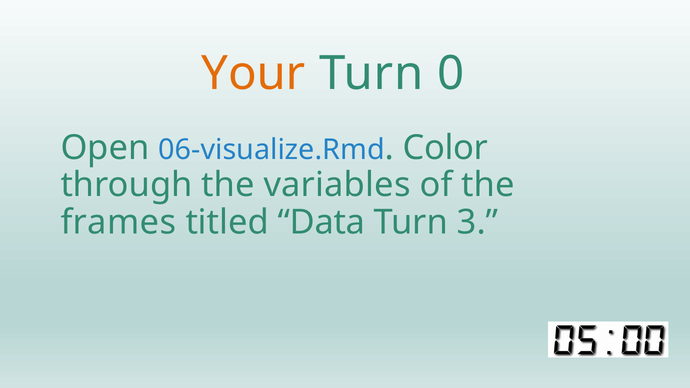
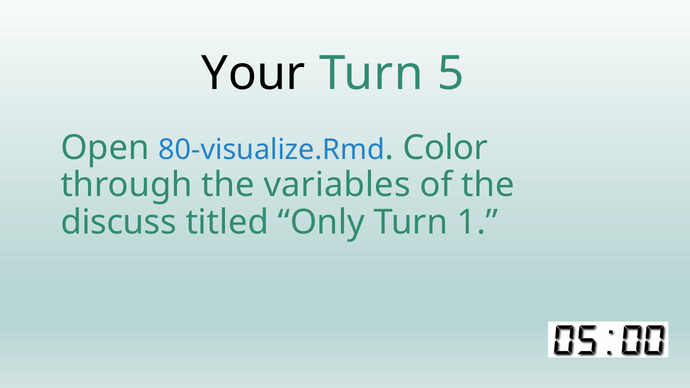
Your colour: orange -> black (253, 74)
0: 0 -> 5 (451, 74)
06-visualize.Rmd: 06-visualize.Rmd -> 80-visualize.Rmd (272, 150)
frames: frames -> discuss (119, 222)
Data: Data -> Only (321, 222)
3: 3 -> 1 (478, 222)
